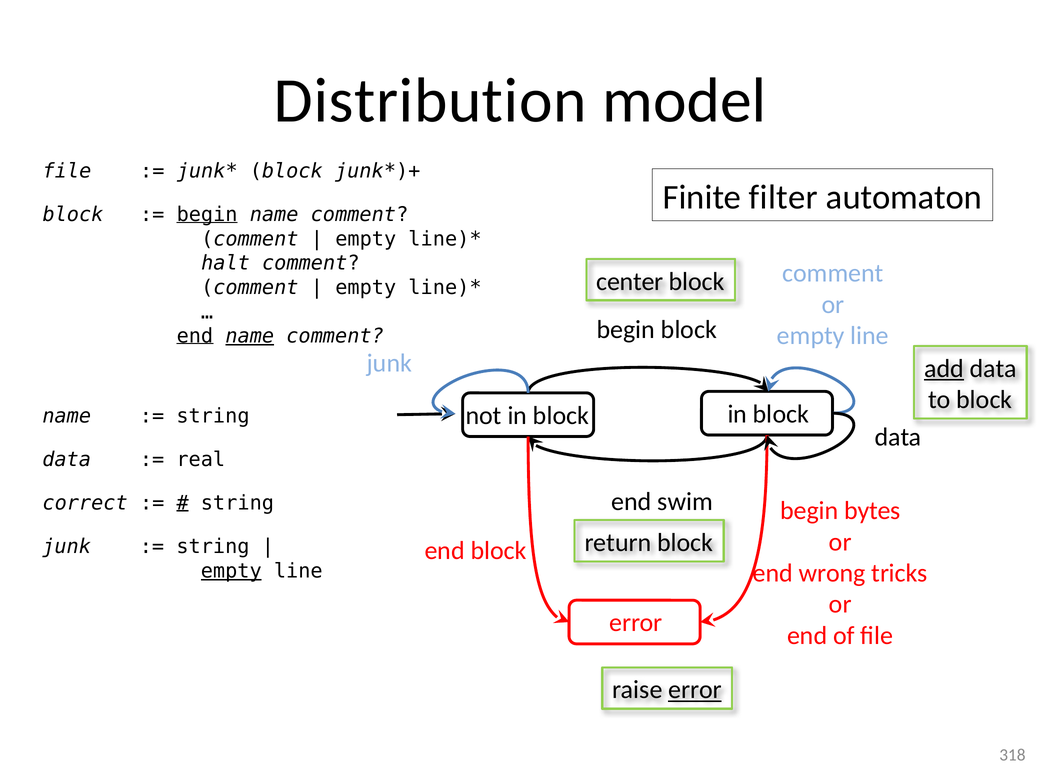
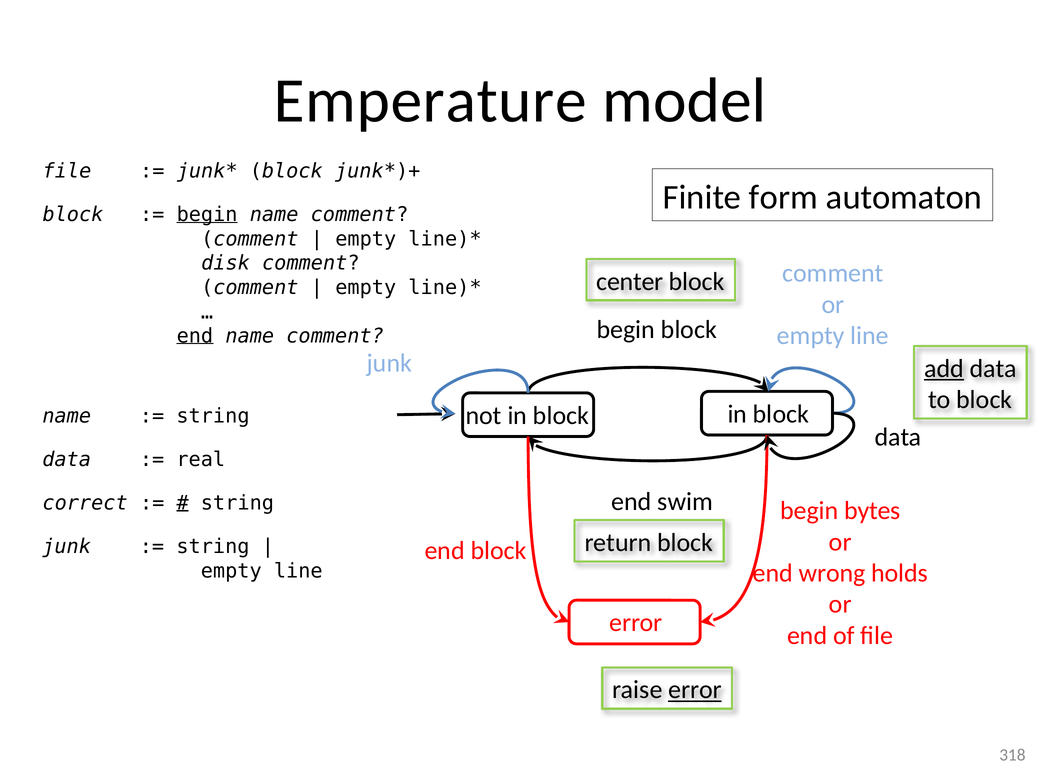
Distribution: Distribution -> Emperature (430, 101)
filter: filter -> form (783, 197)
halt: halt -> disk (226, 263)
name underline: present -> none (250, 336)
empty underline: present -> none (231, 571)
tricks: tricks -> holds (900, 573)
